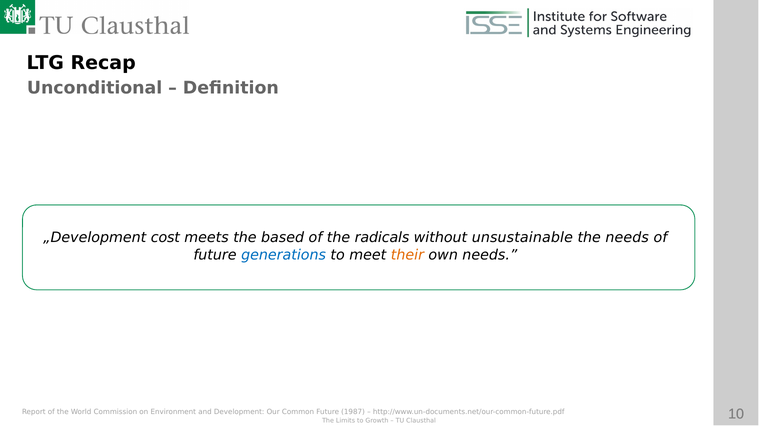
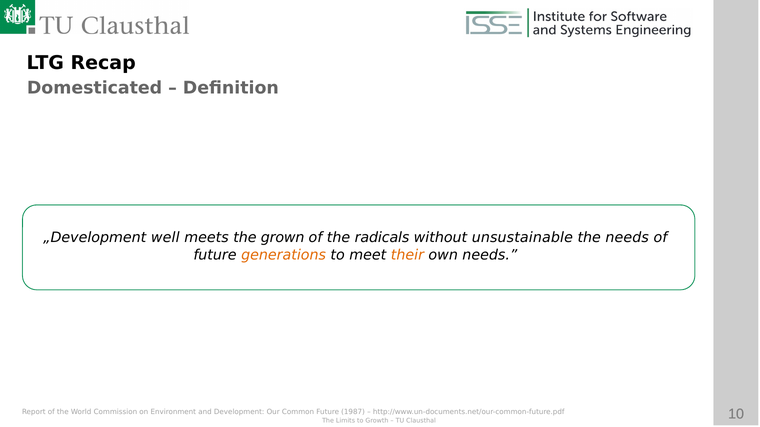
Unconditional: Unconditional -> Domesticated (95, 88)
cost: cost -> well (165, 238)
based: based -> grown (283, 238)
generations colour: blue -> orange (284, 255)
